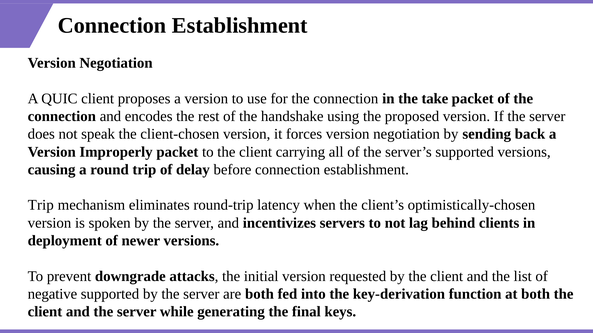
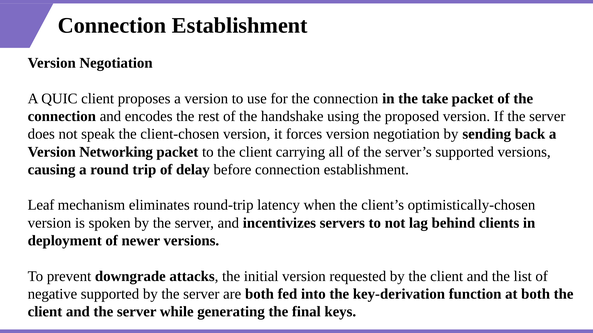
Improperly: Improperly -> Networking (116, 152)
Trip: Trip -> Leaf (41, 205)
